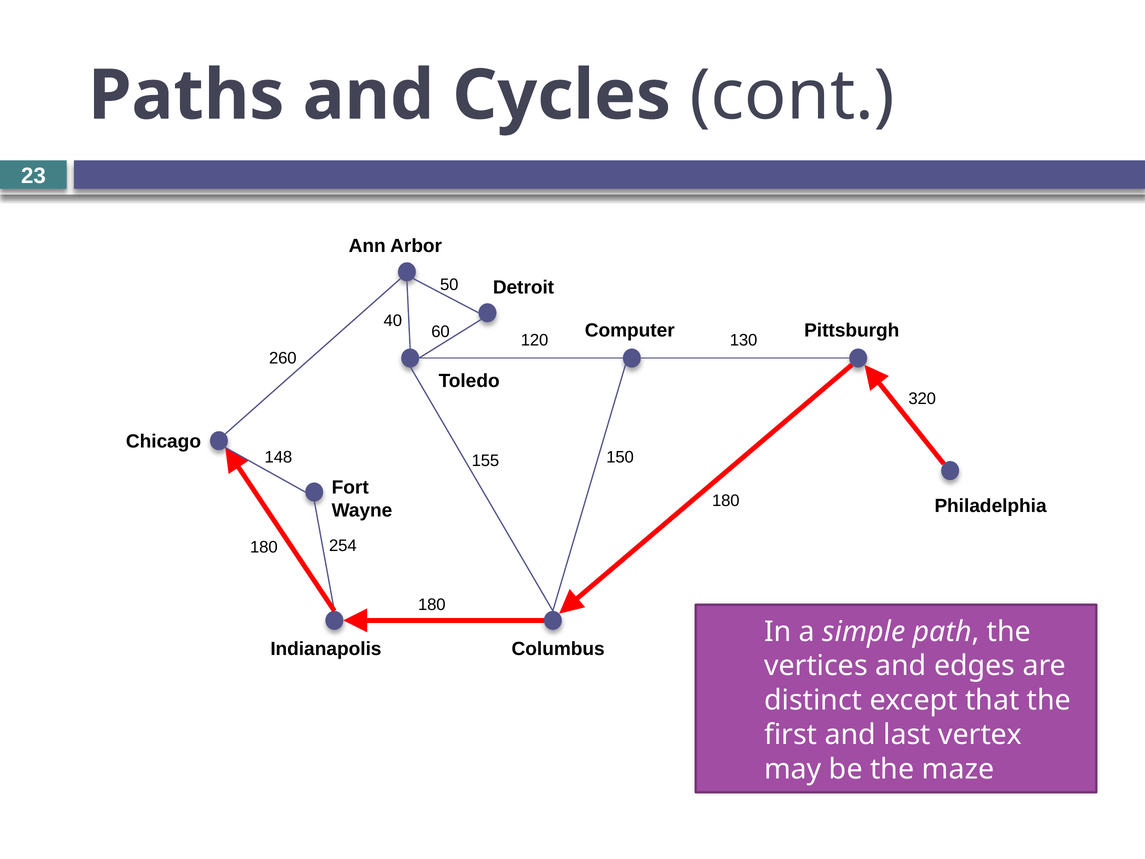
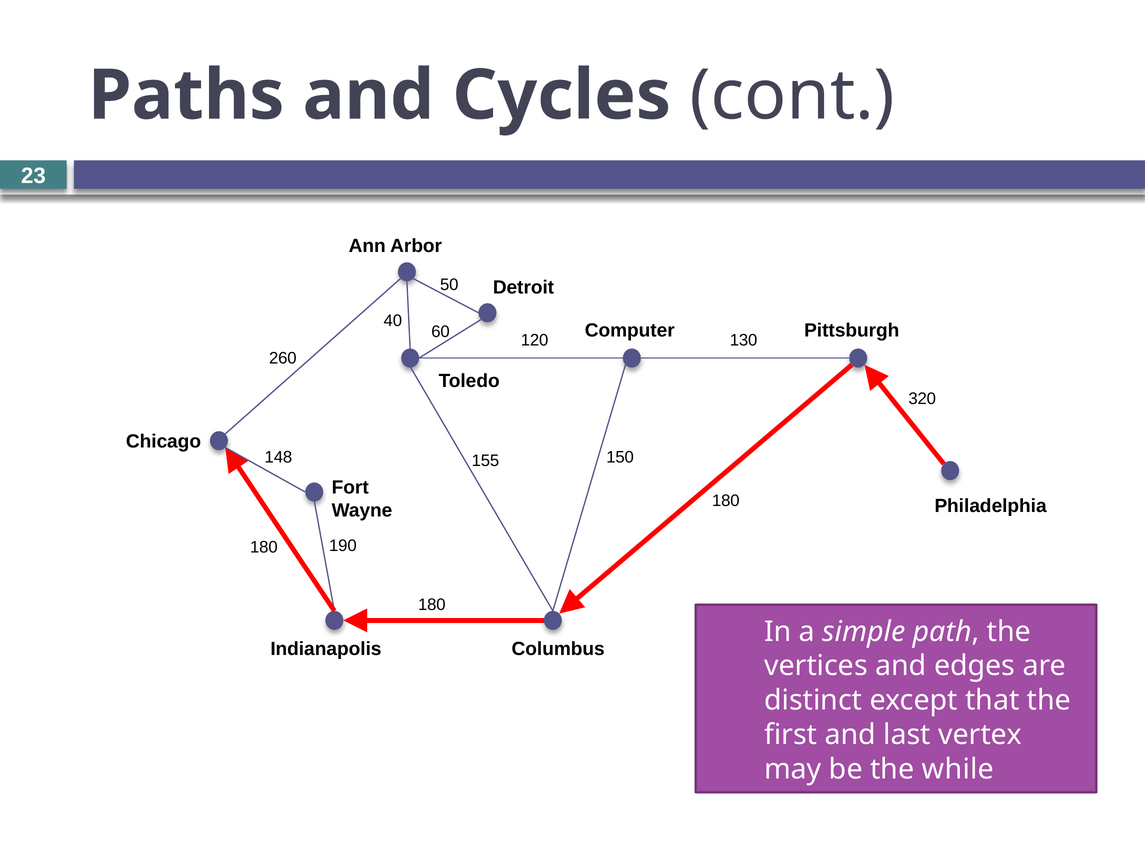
254: 254 -> 190 (343, 546)
maze: maze -> while (958, 769)
